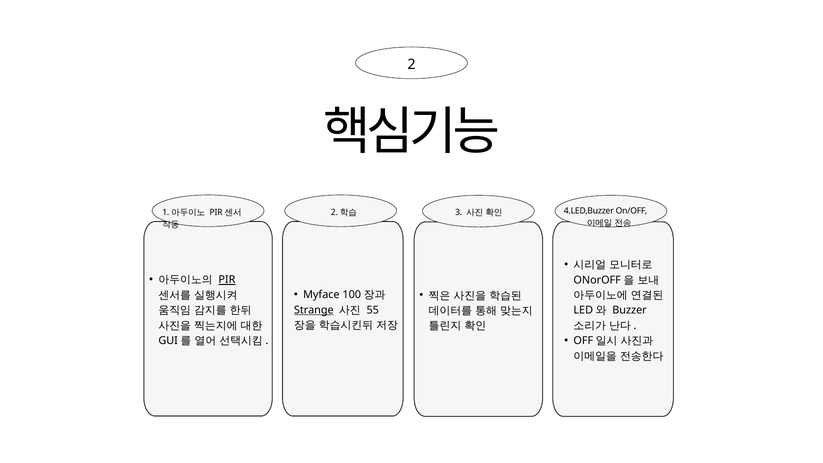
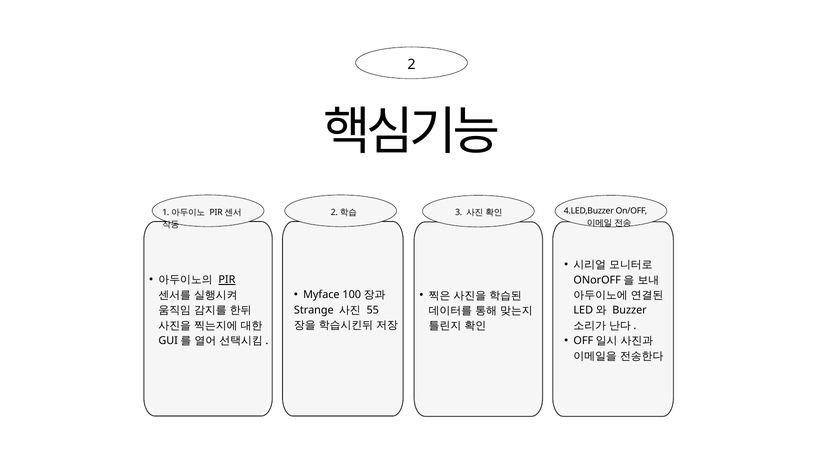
Strange underline: present -> none (314, 310)
